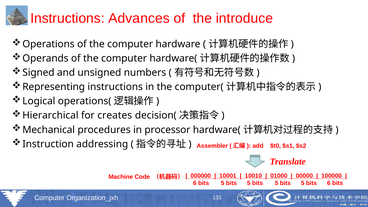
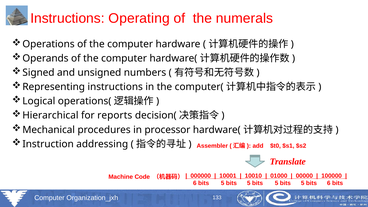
Advances: Advances -> Operating (139, 18)
introduce: introduce -> numerals (244, 18)
creates: creates -> reports (115, 115)
